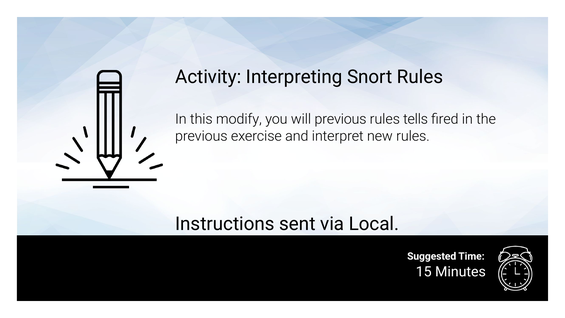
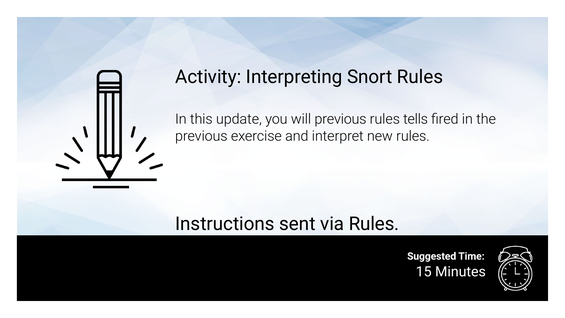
modify: modify -> update (239, 119)
via Local: Local -> Rules (374, 224)
